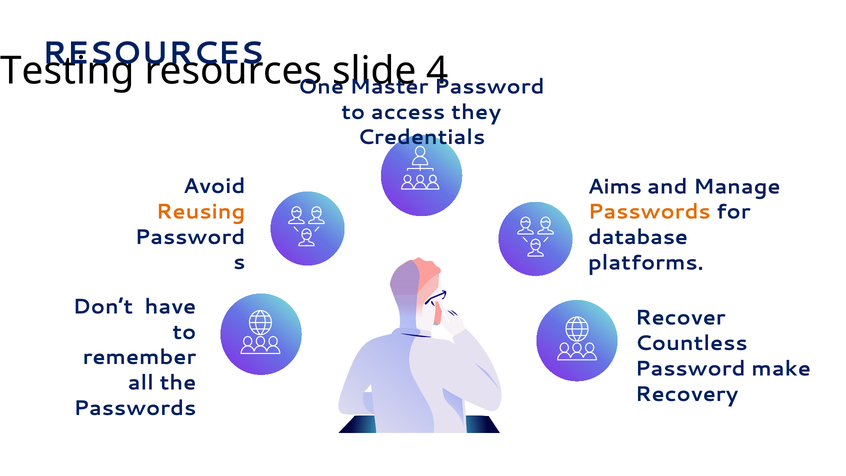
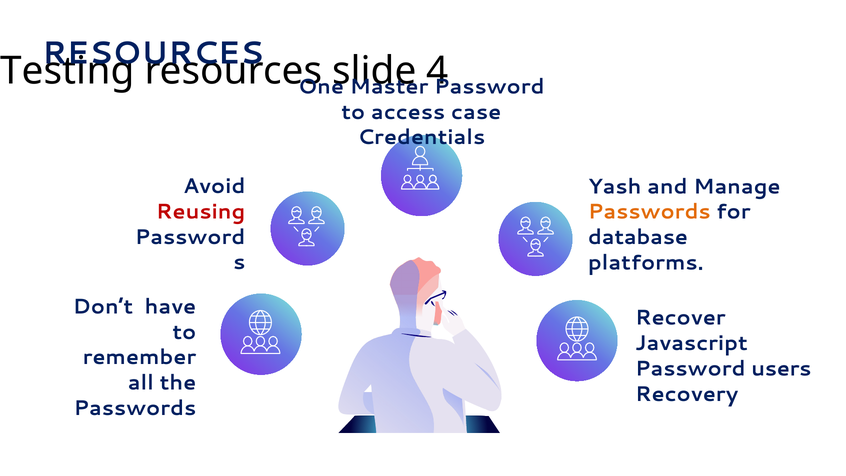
they: they -> case (476, 112)
Aims: Aims -> Yash (615, 186)
Reusing colour: orange -> red (201, 212)
Countless: Countless -> Javascript (691, 343)
make: make -> users (781, 369)
